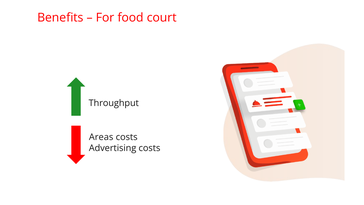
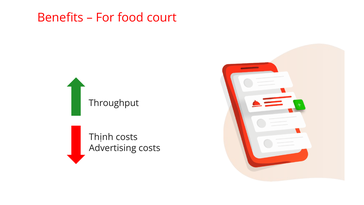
Areas: Areas -> Thịnh (101, 137)
